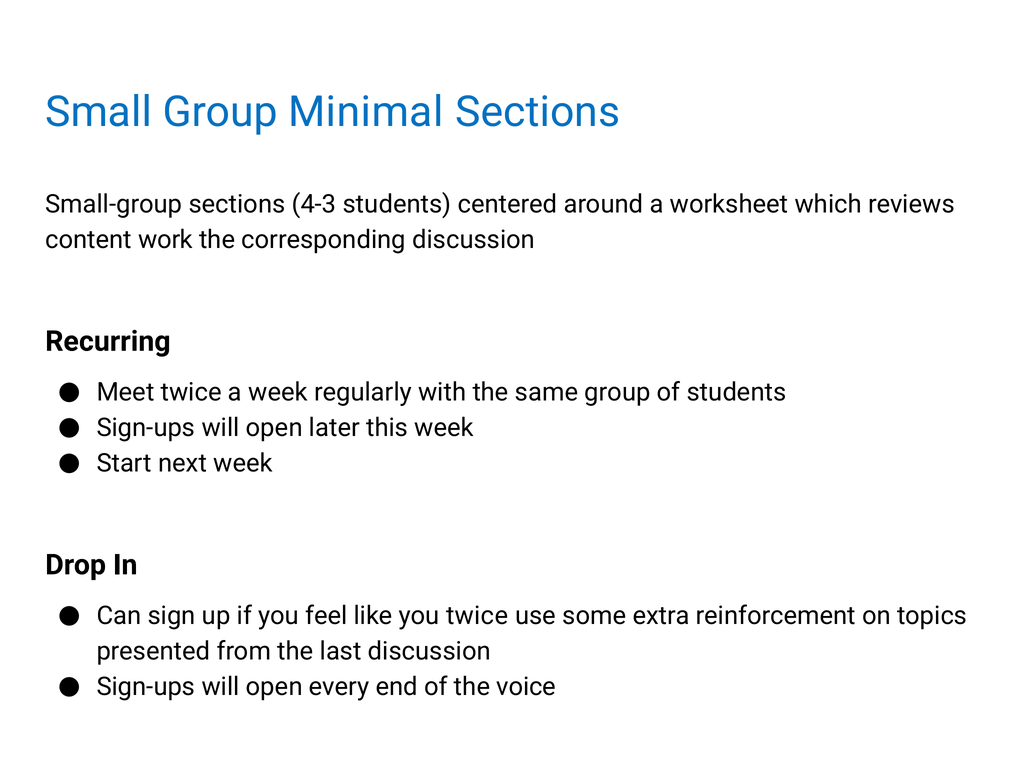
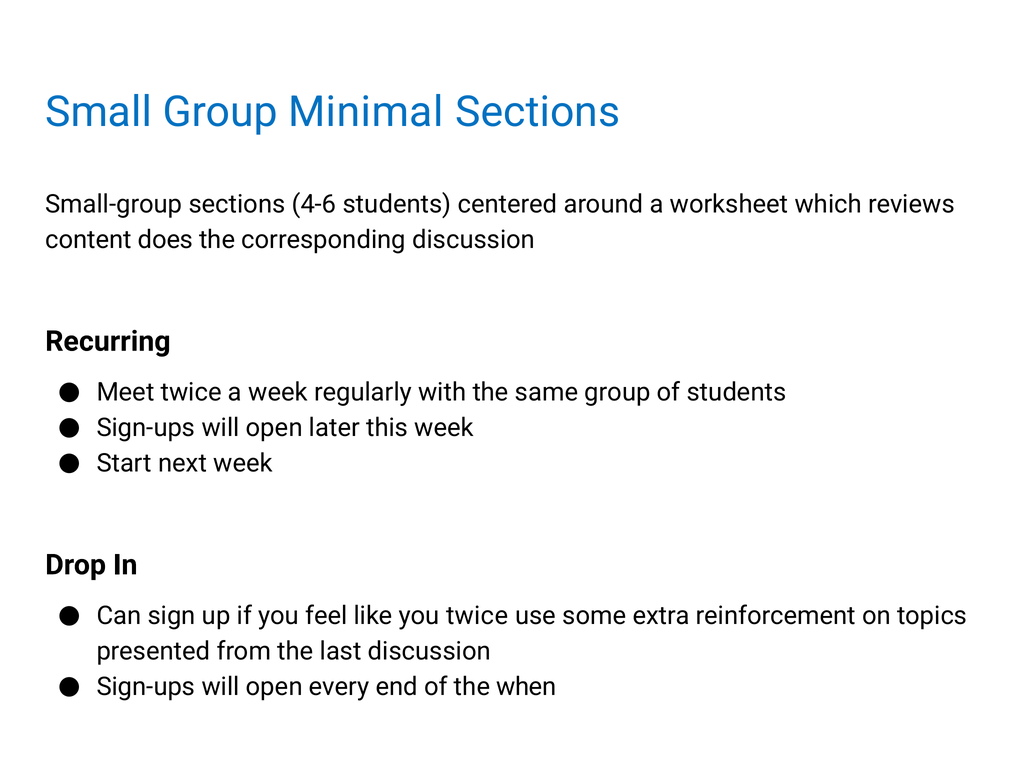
4-3: 4-3 -> 4-6 (314, 204)
work: work -> does (166, 240)
voice: voice -> when (526, 687)
